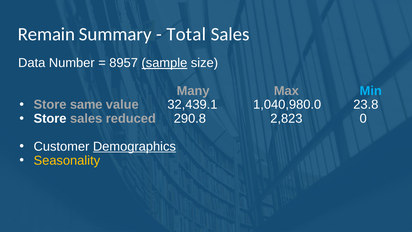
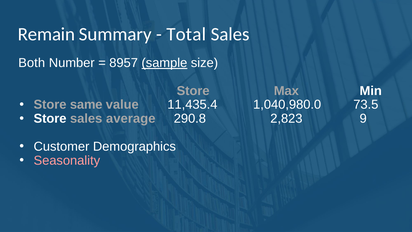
Data: Data -> Both (32, 63)
Many: Many -> Store (193, 91)
Min colour: light blue -> white (371, 91)
32,439.1: 32,439.1 -> 11,435.4 (192, 105)
23.8: 23.8 -> 73.5 (366, 105)
reduced: reduced -> average (131, 119)
0: 0 -> 9 (363, 119)
Demographics underline: present -> none (134, 146)
Seasonality colour: yellow -> pink (67, 160)
